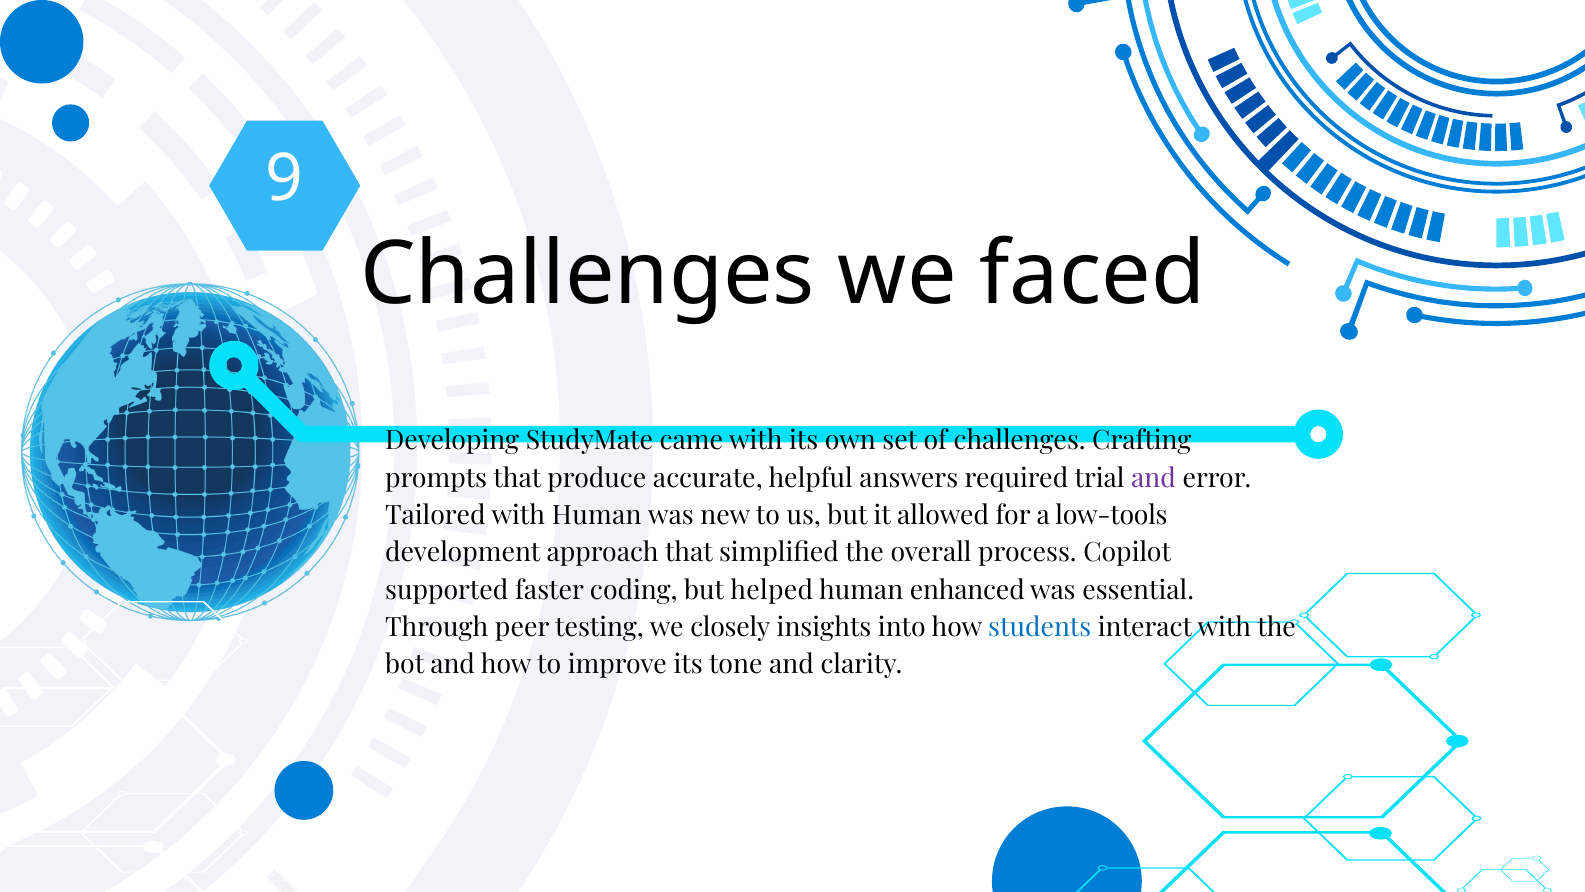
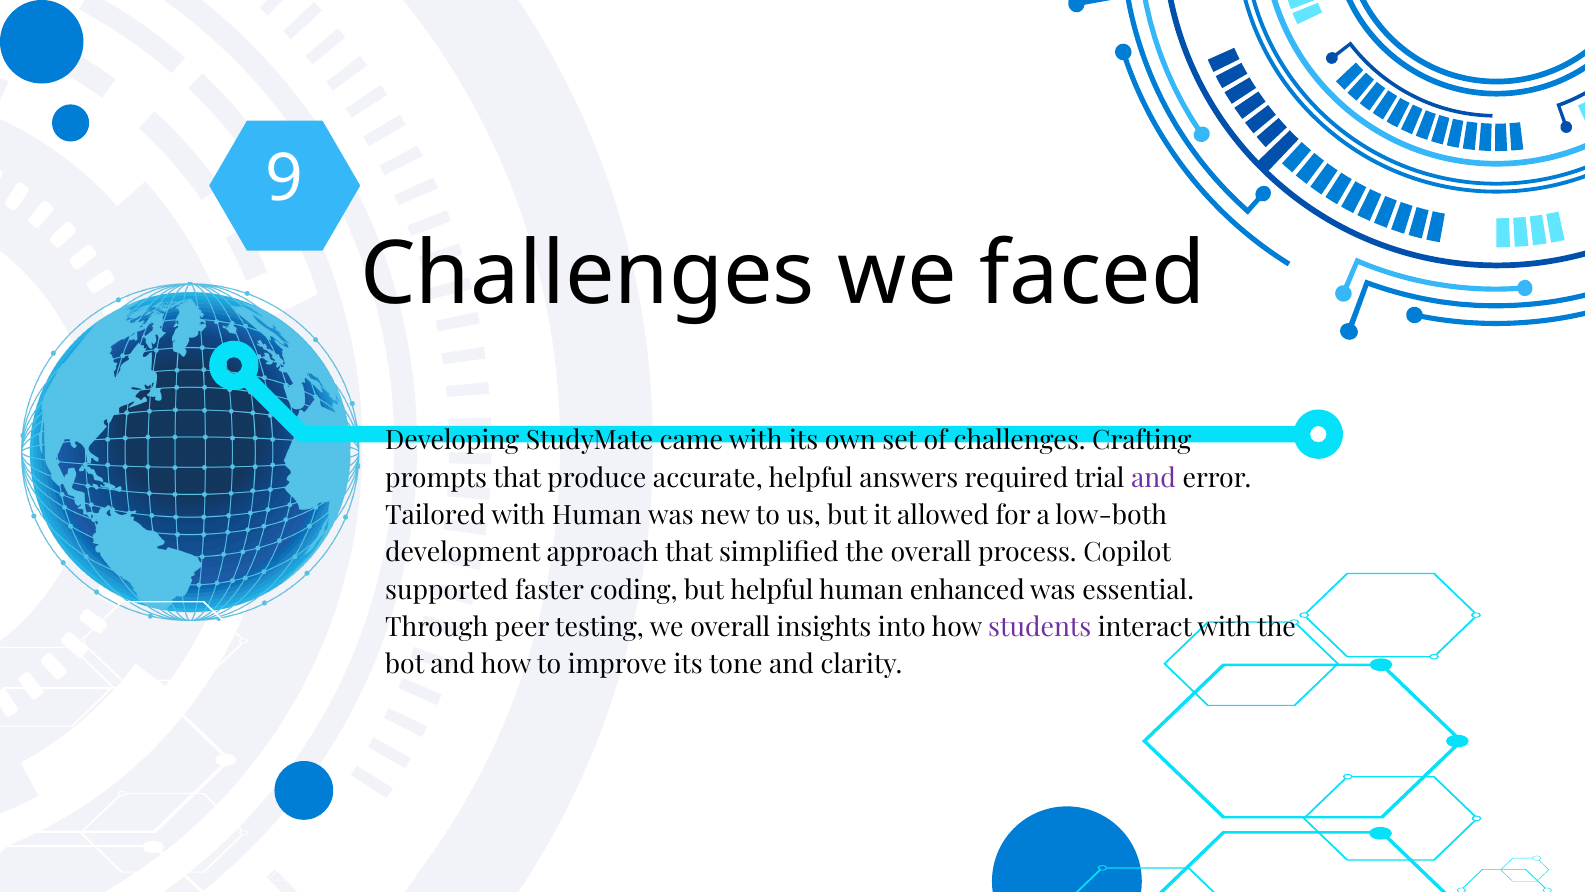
low-tools: low-tools -> low-both (1111, 515)
but helped: helped -> helpful (772, 590)
we closely: closely -> overall (730, 627)
students colour: blue -> purple (1040, 627)
